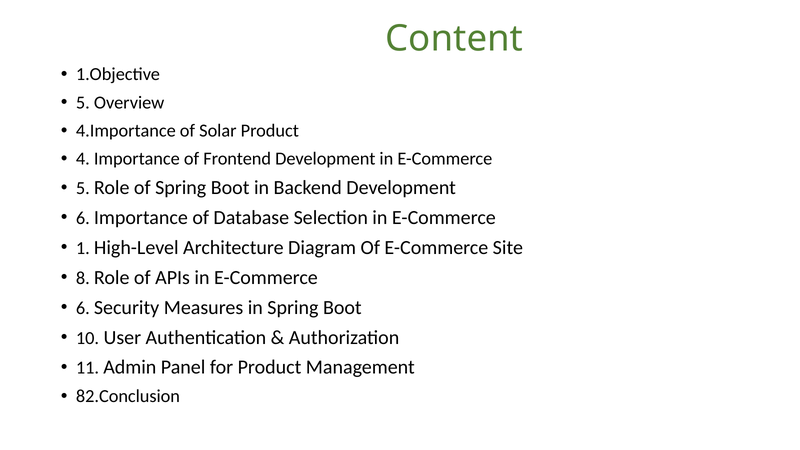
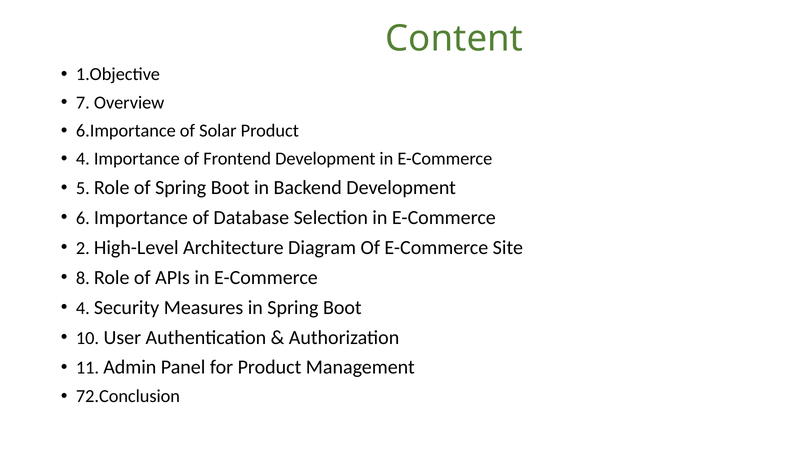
5: 5 -> 7 (83, 103)
4.Importance: 4.Importance -> 6.Importance (126, 131)
1: 1 -> 2 (83, 248)
6: 6 -> 4 (83, 308)
82.Conclusion: 82.Conclusion -> 72.Conclusion (128, 396)
